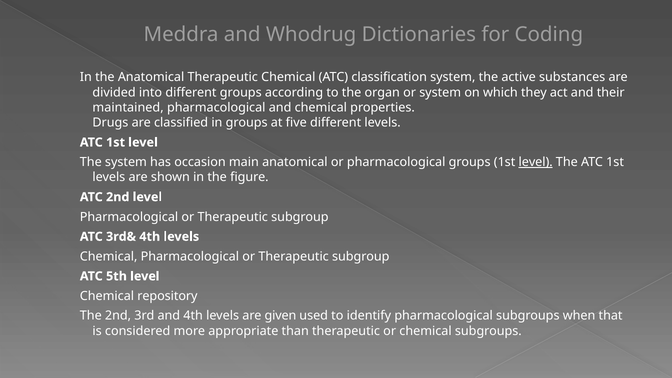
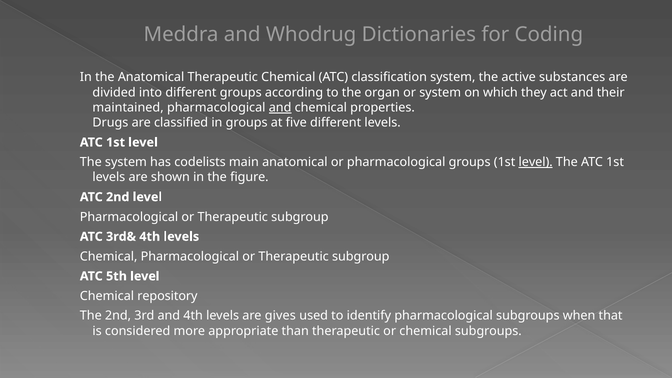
and underline: none -> present (280, 107)
occasion: occasion -> codelists (200, 162)
given: given -> gives (280, 316)
